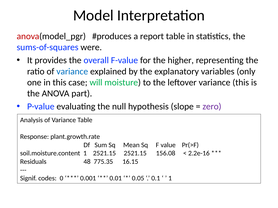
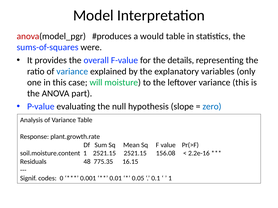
report: report -> would (152, 36)
higher: higher -> details (181, 60)
zero colour: purple -> blue (212, 107)
